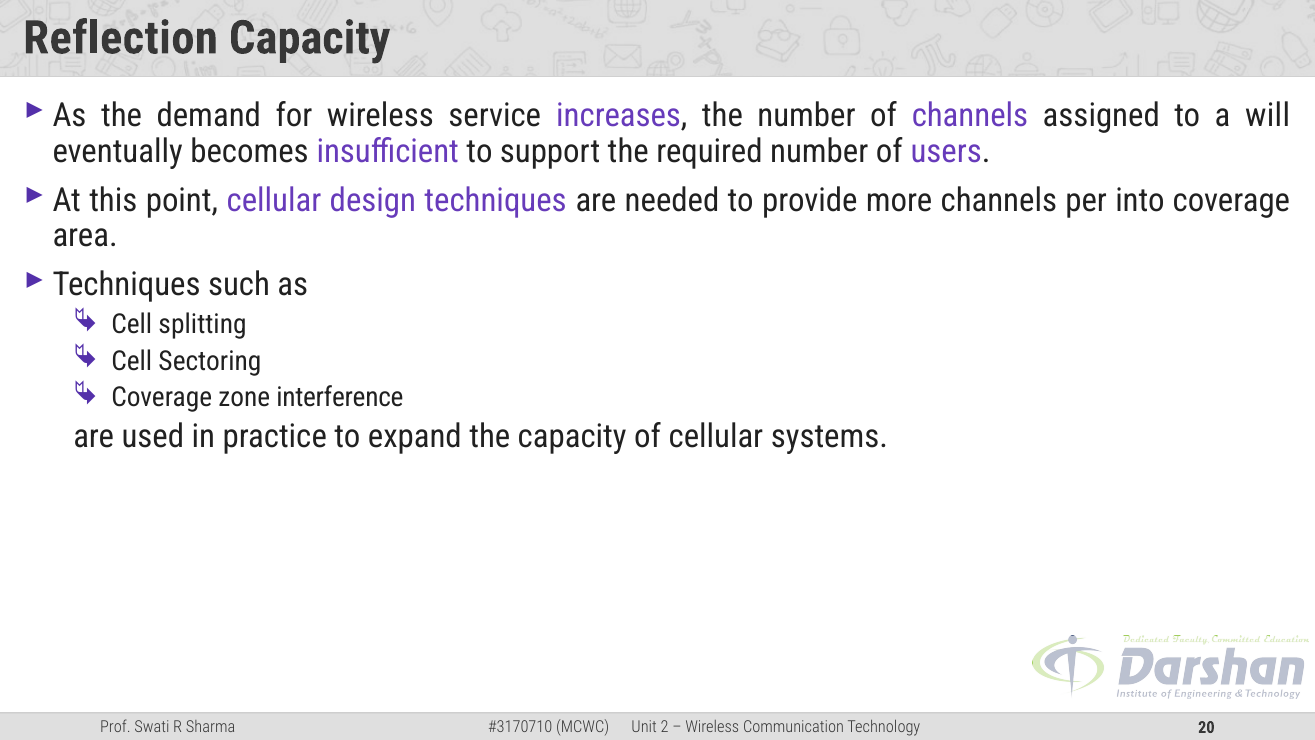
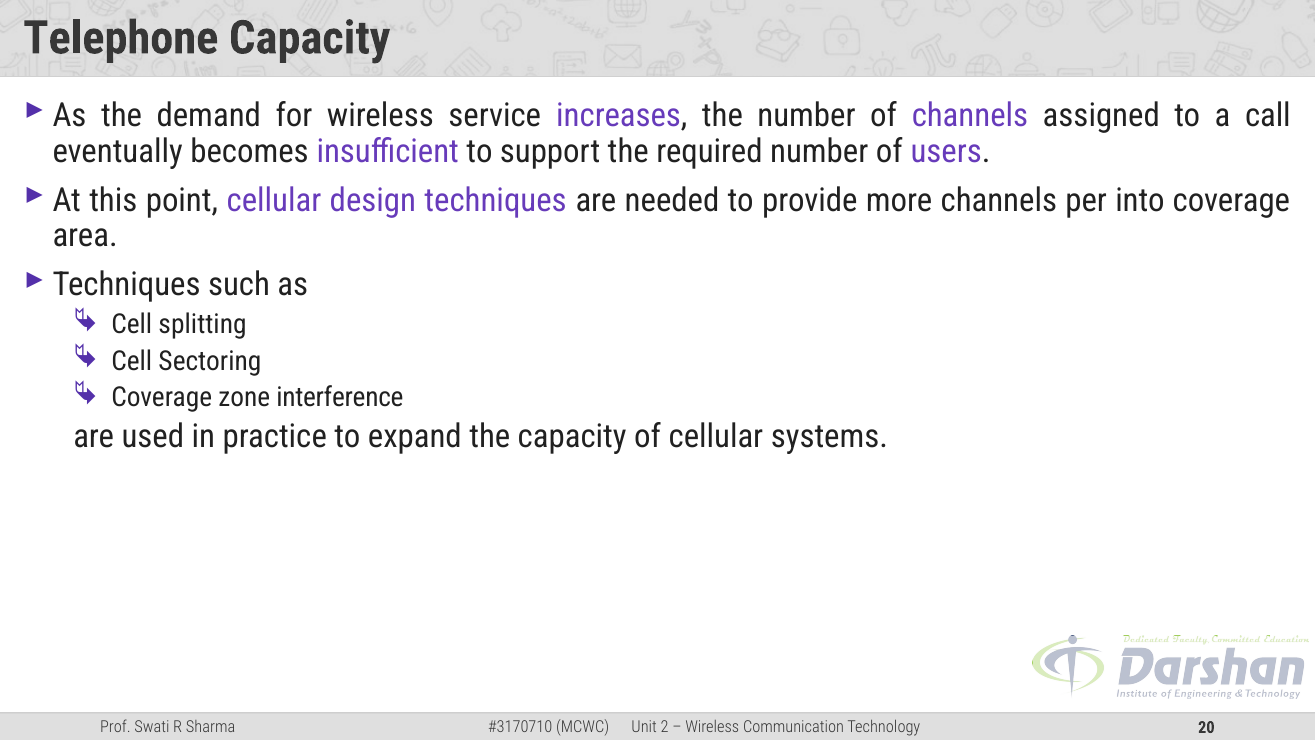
Reflection: Reflection -> Telephone (121, 38)
will: will -> call (1268, 116)
